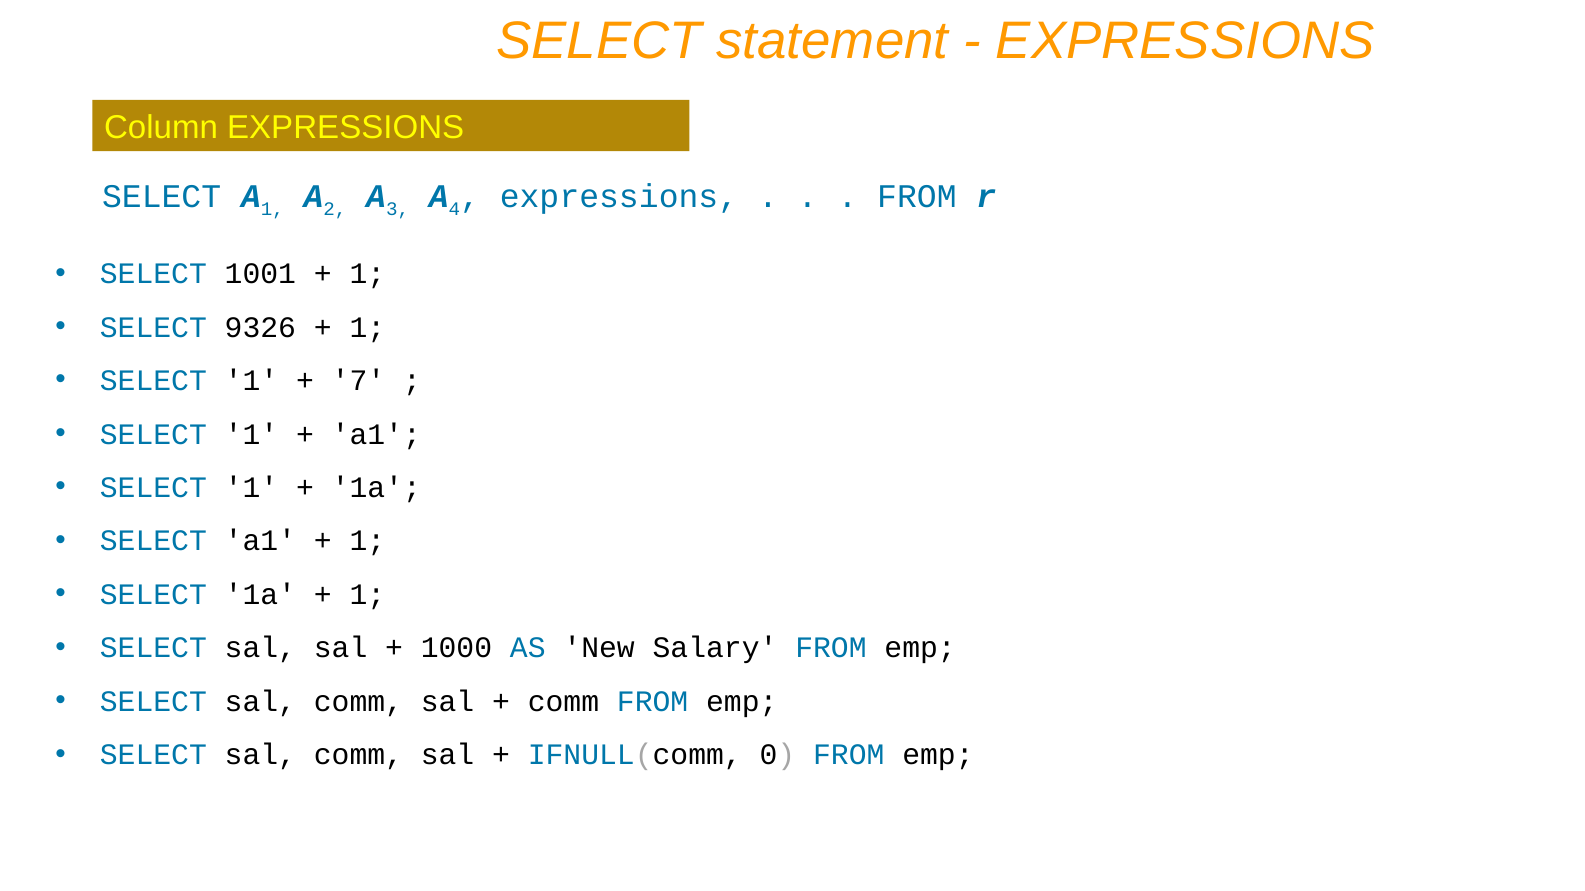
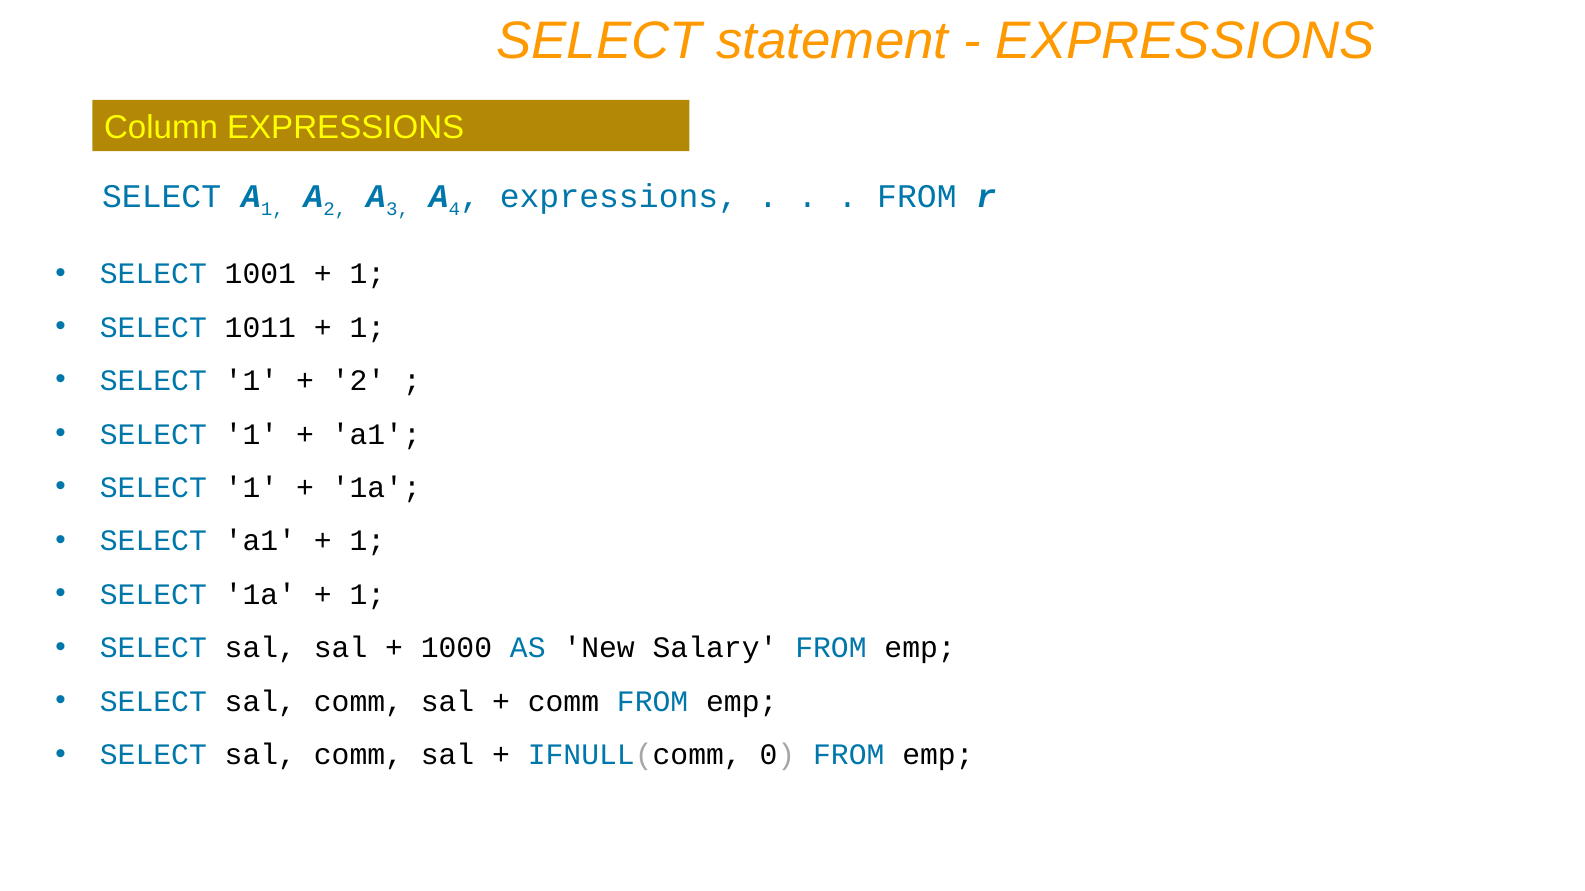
9326: 9326 -> 1011 (260, 327)
7: 7 -> 2 (358, 381)
